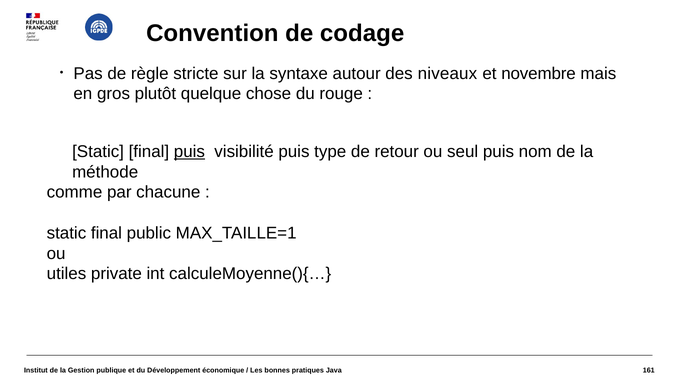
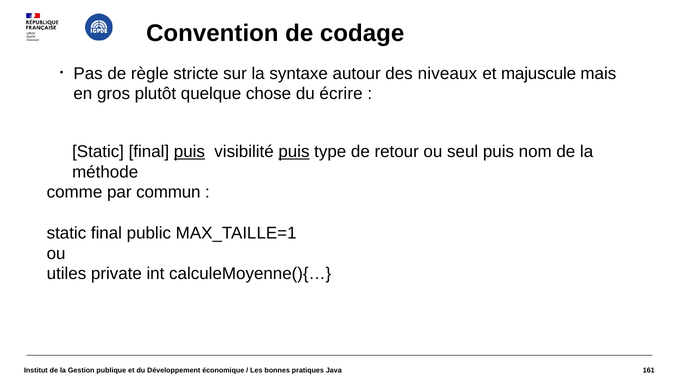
novembre: novembre -> majuscule (539, 73)
rouge: rouge -> écrire (341, 94)
puis underline: none -> present (294, 152)
chacune: chacune -> commun (168, 192)
